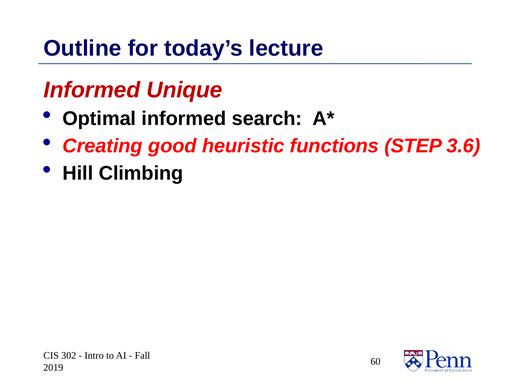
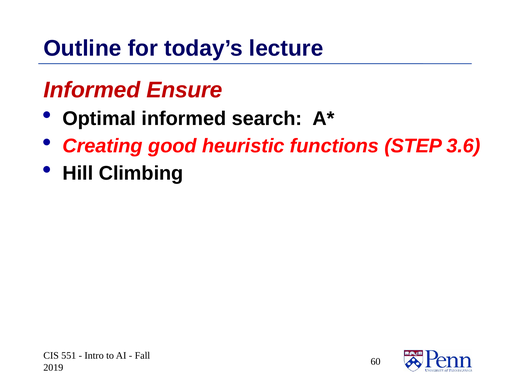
Unique: Unique -> Ensure (184, 90)
302: 302 -> 551 (69, 356)
